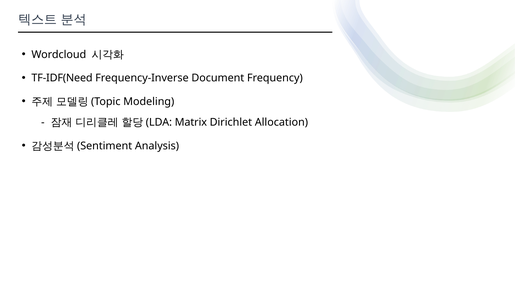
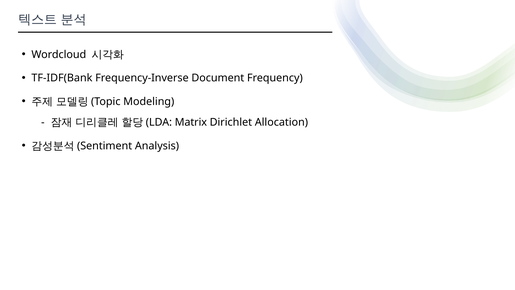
TF-IDF(Need: TF-IDF(Need -> TF-IDF(Bank (62, 78)
